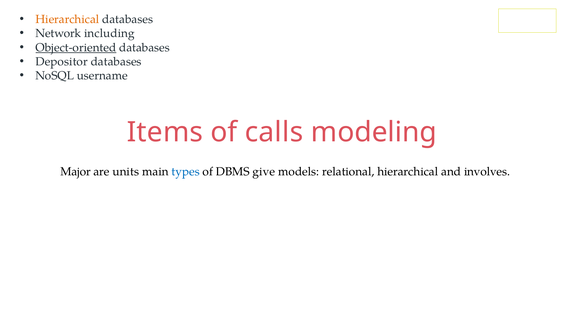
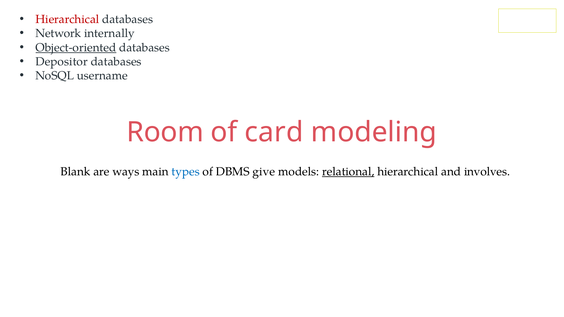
Hierarchical colour: orange -> red (67, 19)
including: including -> internally (109, 33)
Items: Items -> Room (165, 132)
calls: calls -> card (274, 132)
Major: Major -> Blank (75, 172)
units: units -> ways (126, 172)
relational underline: none -> present (348, 172)
